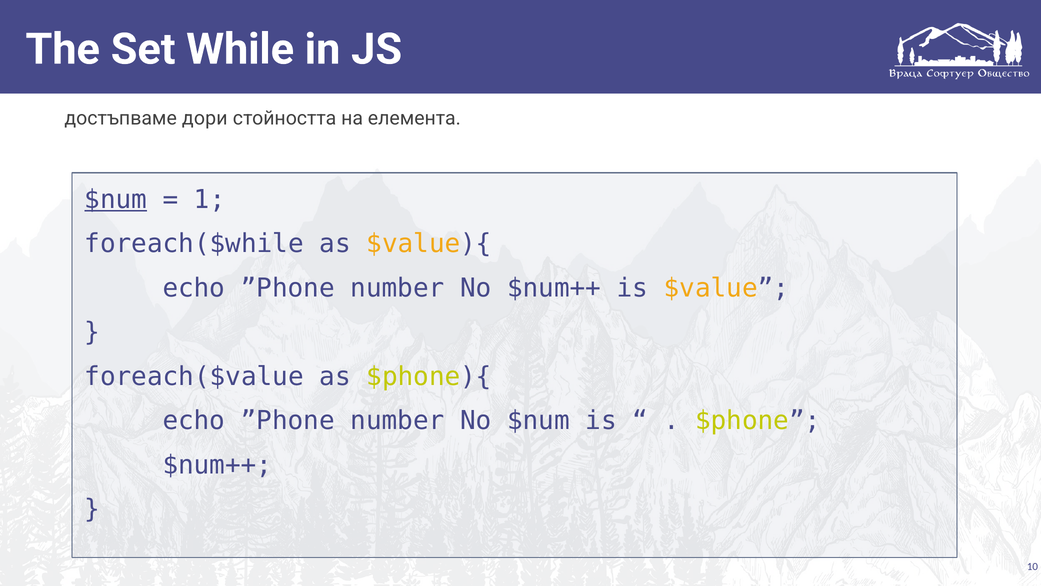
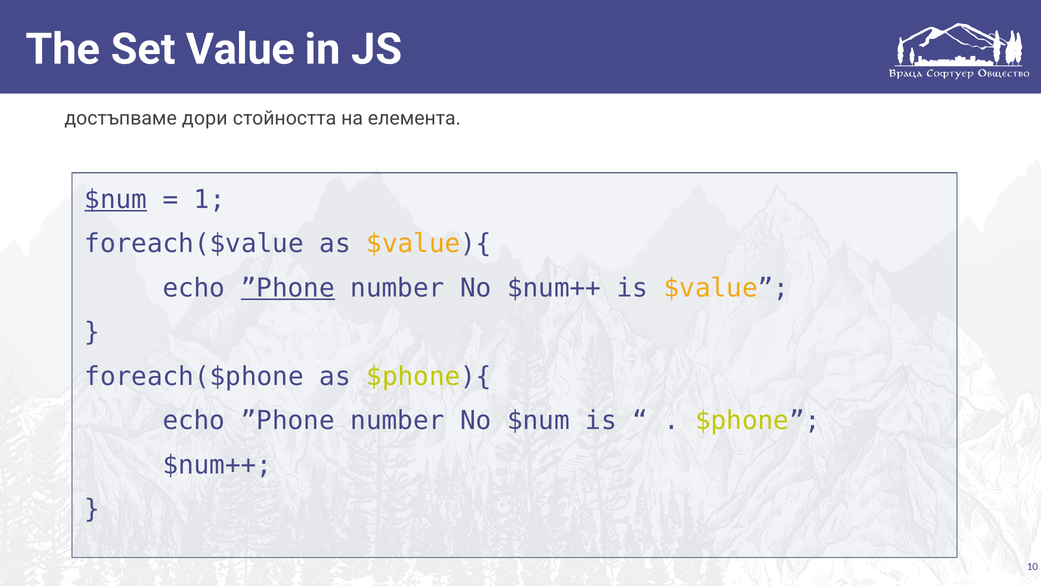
While: While -> Value (240, 49)
foreach($while: foreach($while -> foreach($value (194, 243)
”Phone underline: none -> present (288, 288)
foreach($value: foreach($value -> foreach($phone (194, 376)
